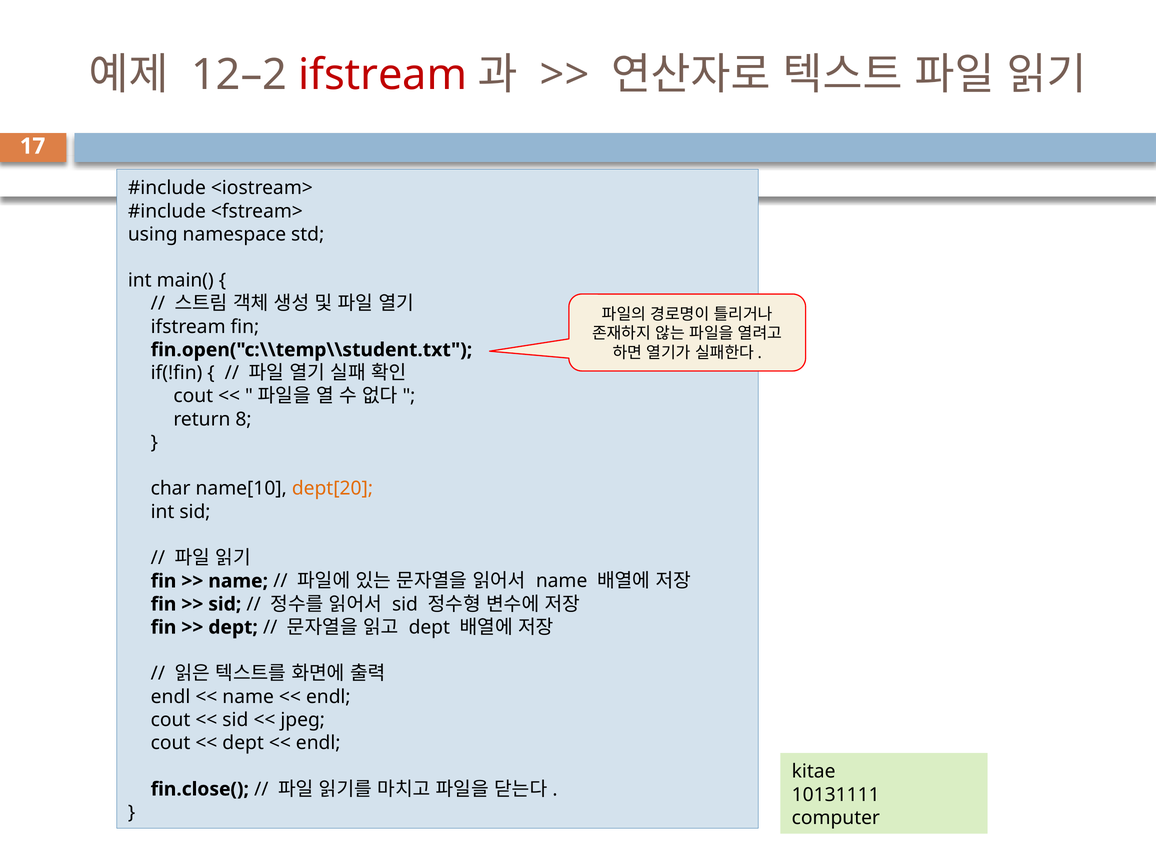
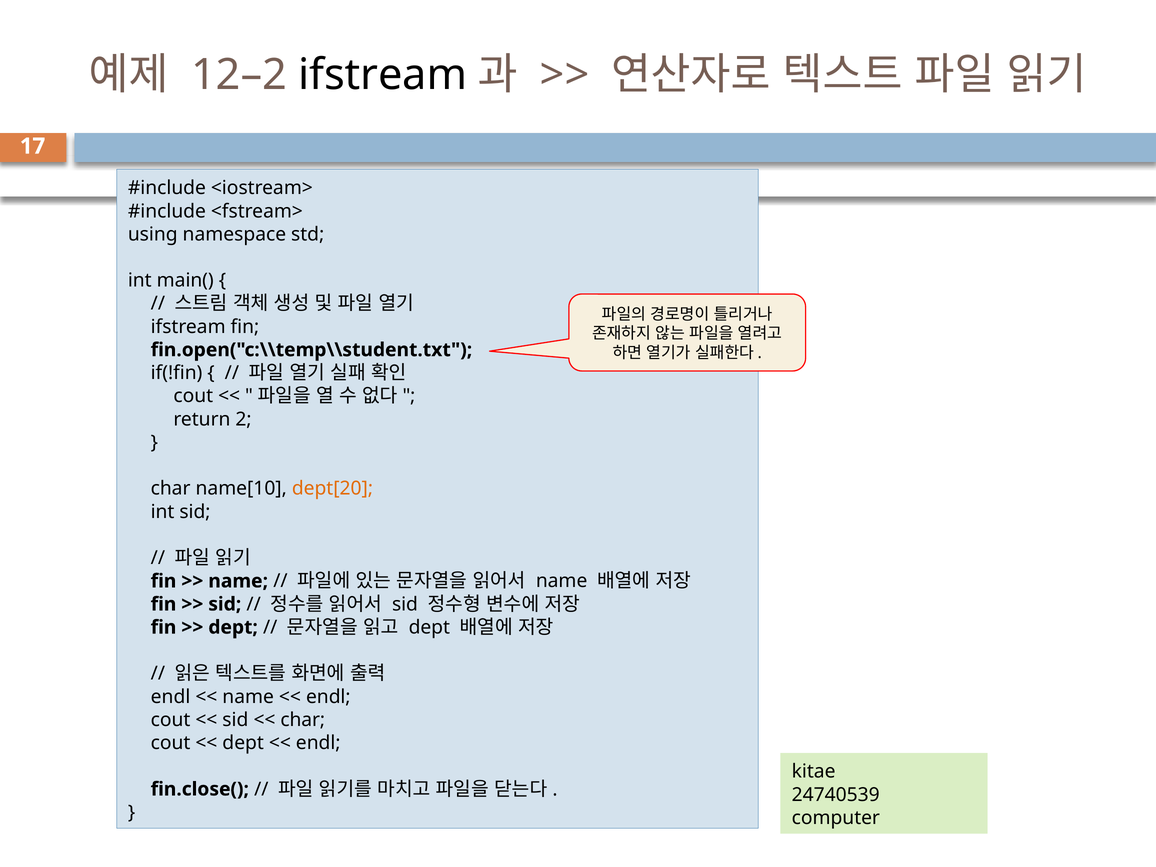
ifstream colour: red -> black (383, 75)
8: 8 -> 2 (244, 419)
jpeg: jpeg -> char (303, 720)
10131111: 10131111 -> 24740539 (836, 795)
